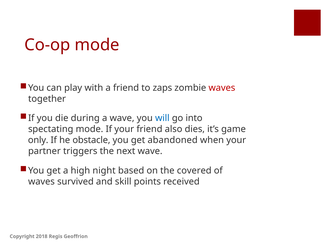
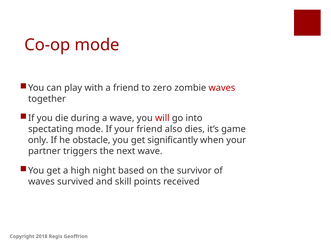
zaps: zaps -> zero (162, 88)
will colour: blue -> red (162, 118)
abandoned: abandoned -> significantly (173, 140)
covered: covered -> survivor (194, 171)
